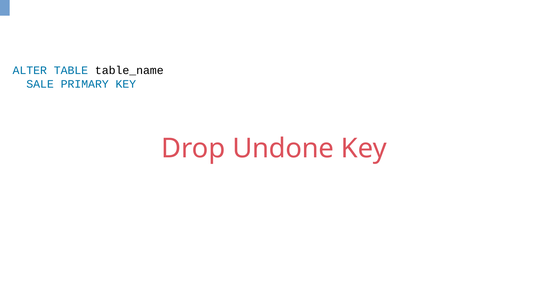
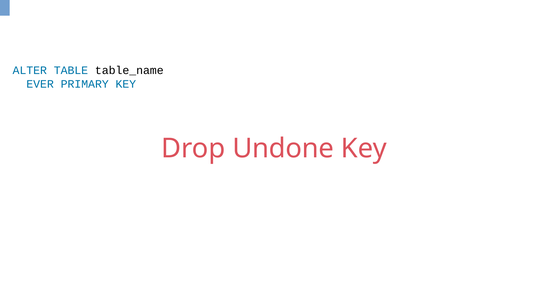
SALE: SALE -> EVER (40, 84)
